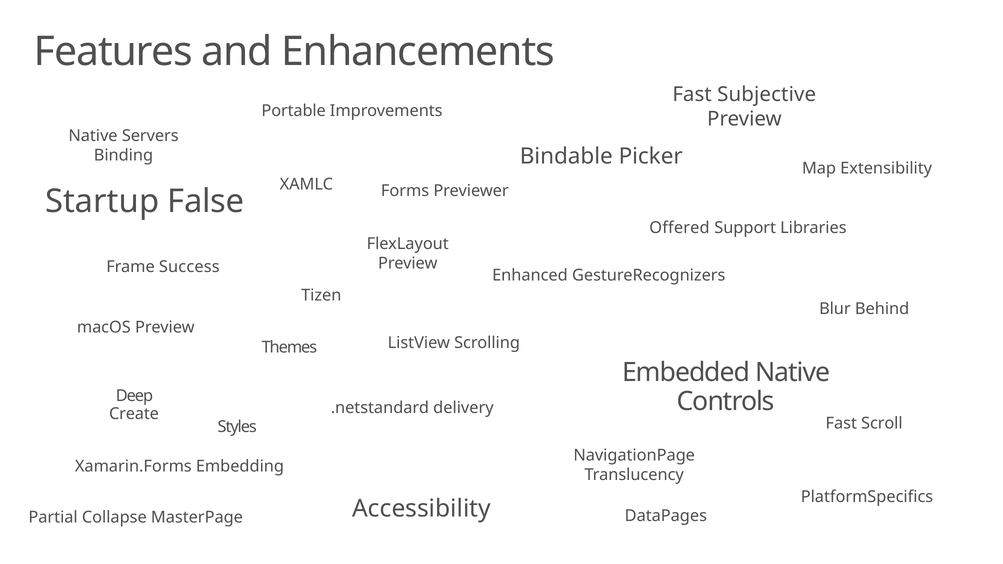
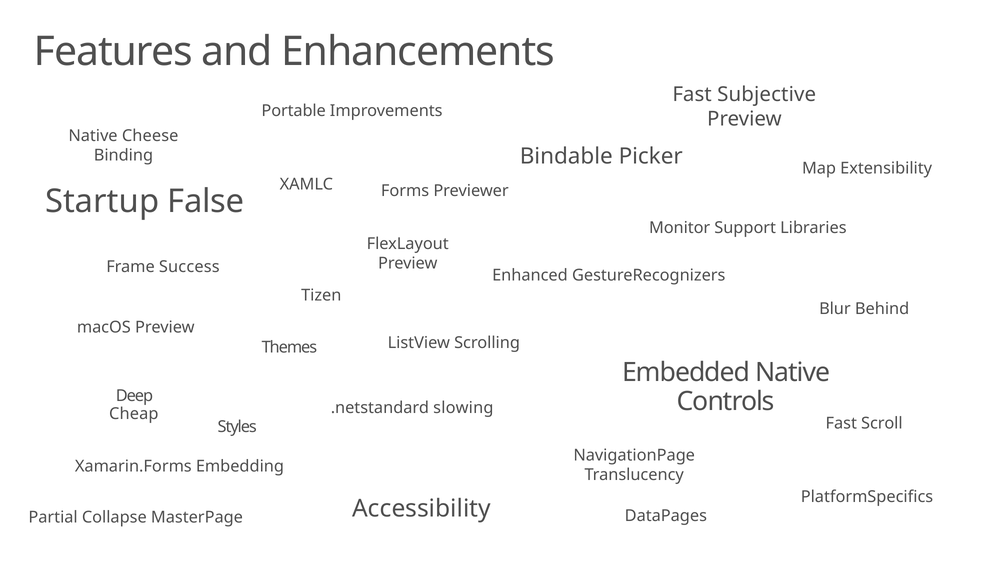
Servers: Servers -> Cheese (150, 136)
Offered: Offered -> Monitor (680, 228)
delivery: delivery -> slowing (463, 408)
Create: Create -> Cheap (134, 414)
